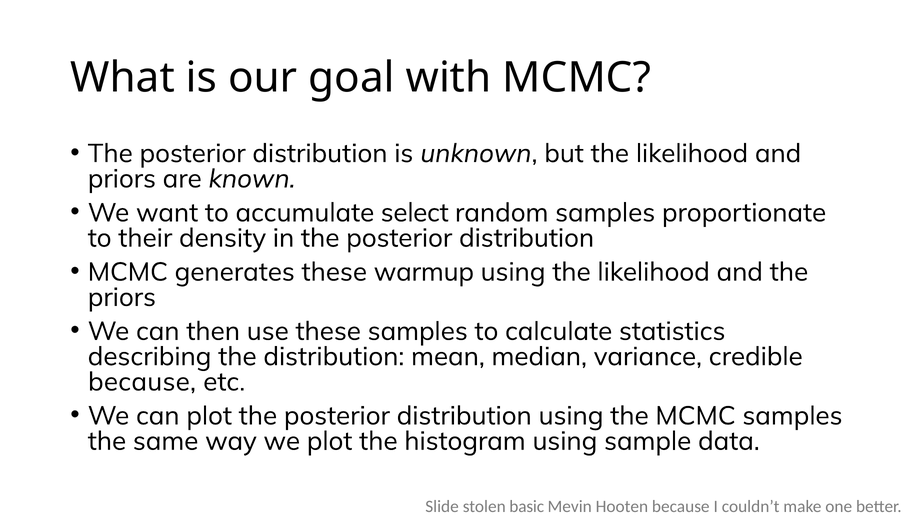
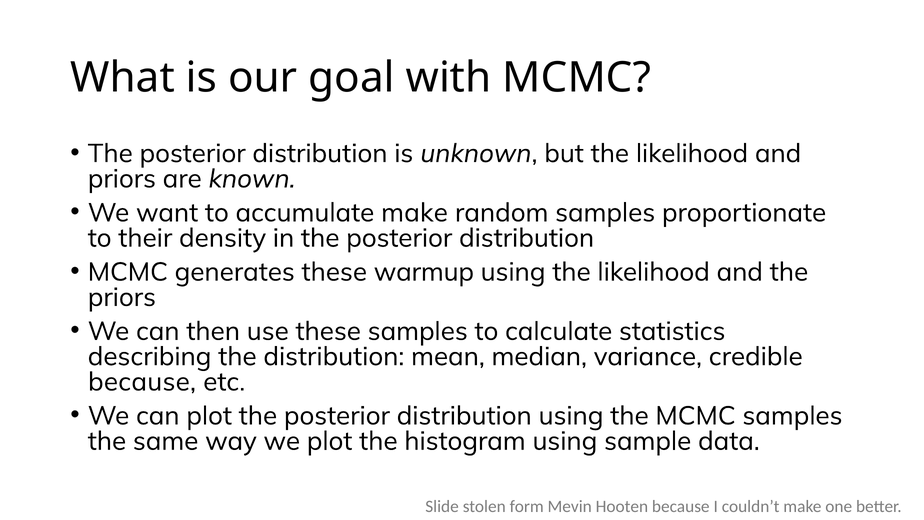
accumulate select: select -> make (414, 213)
basic: basic -> form (527, 506)
